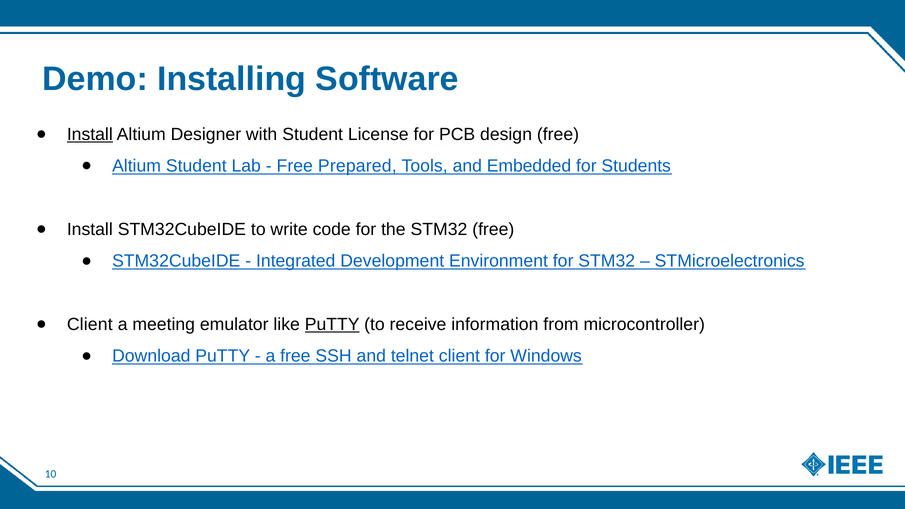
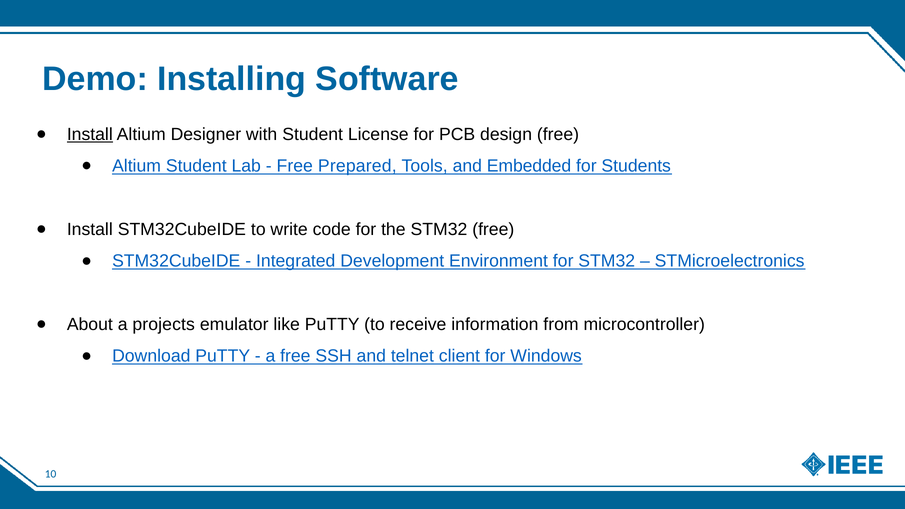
Client: Client -> About (90, 325)
meeting: meeting -> projects (164, 325)
PuTTY underline: present -> none (332, 325)
